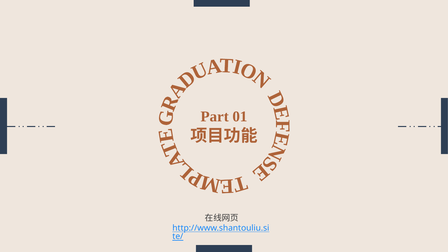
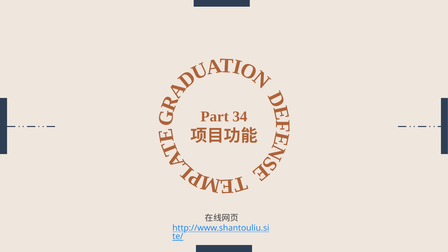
01: 01 -> 34 (240, 117)
